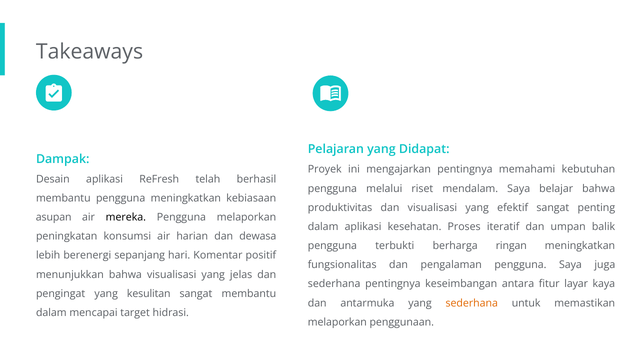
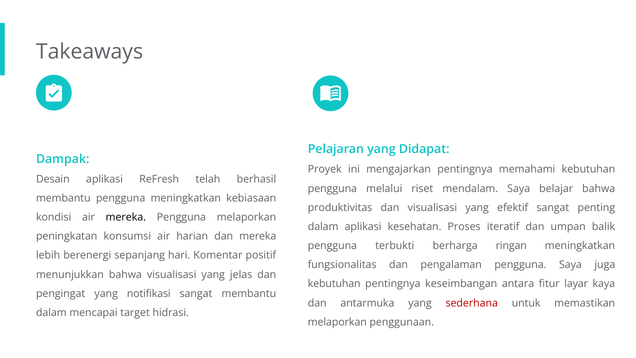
asupan: asupan -> kondisi (54, 217)
dan dewasa: dewasa -> mereka (258, 236)
sederhana: sederhana -> kebutuhan (334, 284)
kesulitan: kesulitan -> notifikasi (149, 293)
sederhana colour: orange -> red (472, 303)
